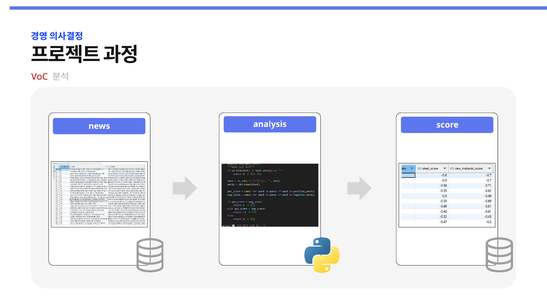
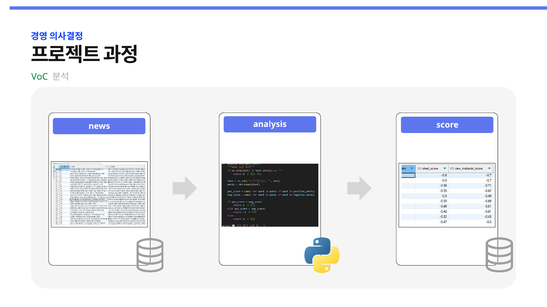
VoC colour: red -> green (40, 77)
